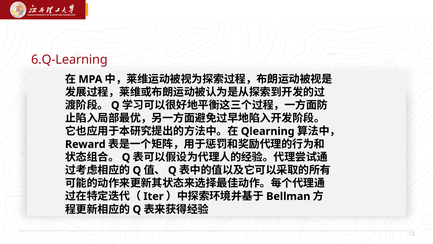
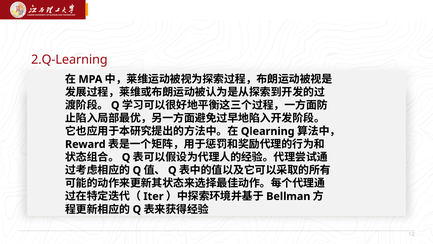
6.Q-Learning: 6.Q-Learning -> 2.Q-Learning (69, 59)
